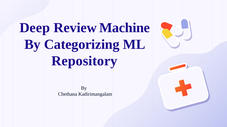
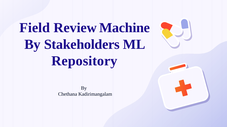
Deep: Deep -> Field (35, 28)
Categorizing: Categorizing -> Stakeholders (82, 45)
